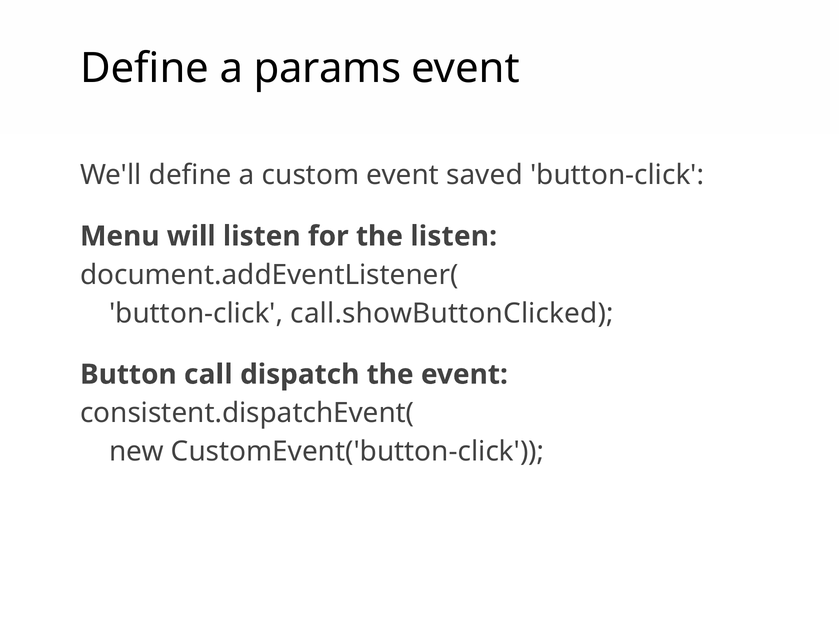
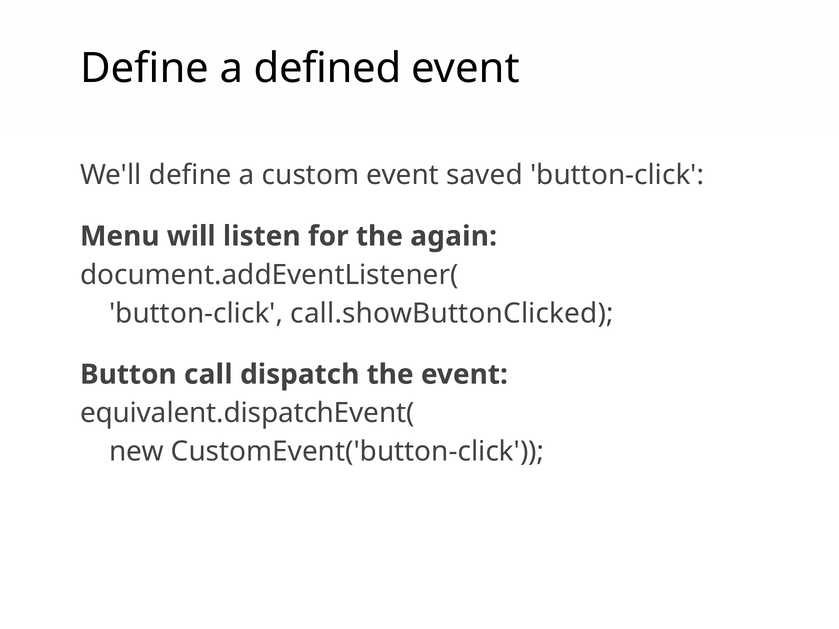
params: params -> defined (328, 68)
the listen: listen -> again (454, 236)
consistent.dispatchEvent(: consistent.dispatchEvent( -> equivalent.dispatchEvent( (247, 413)
